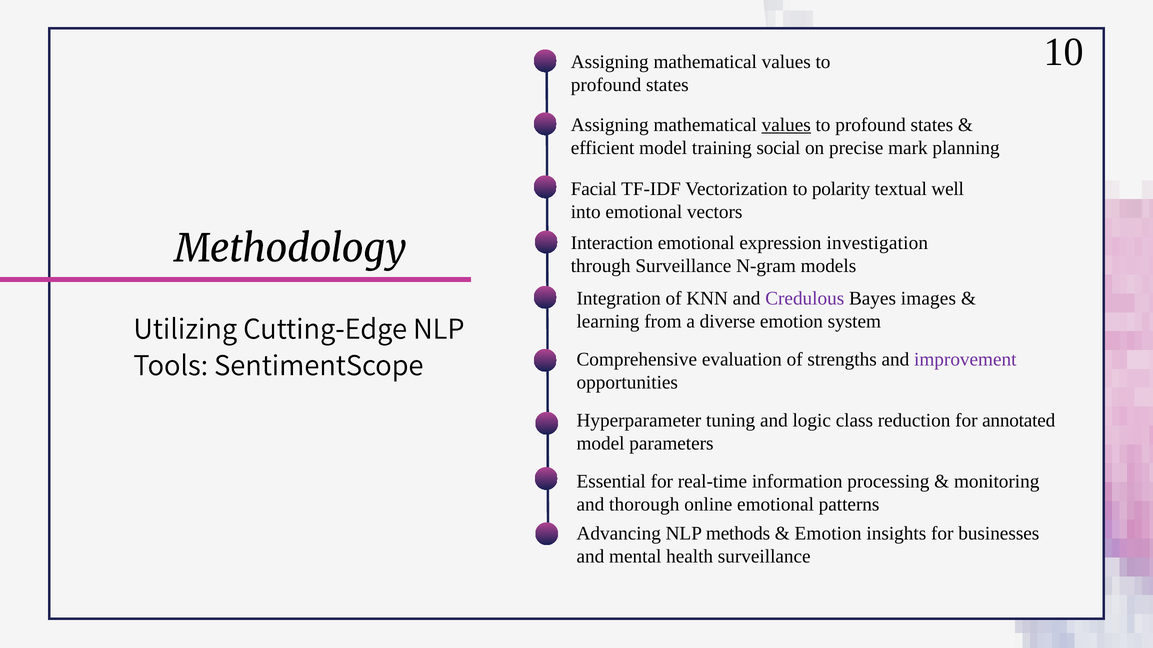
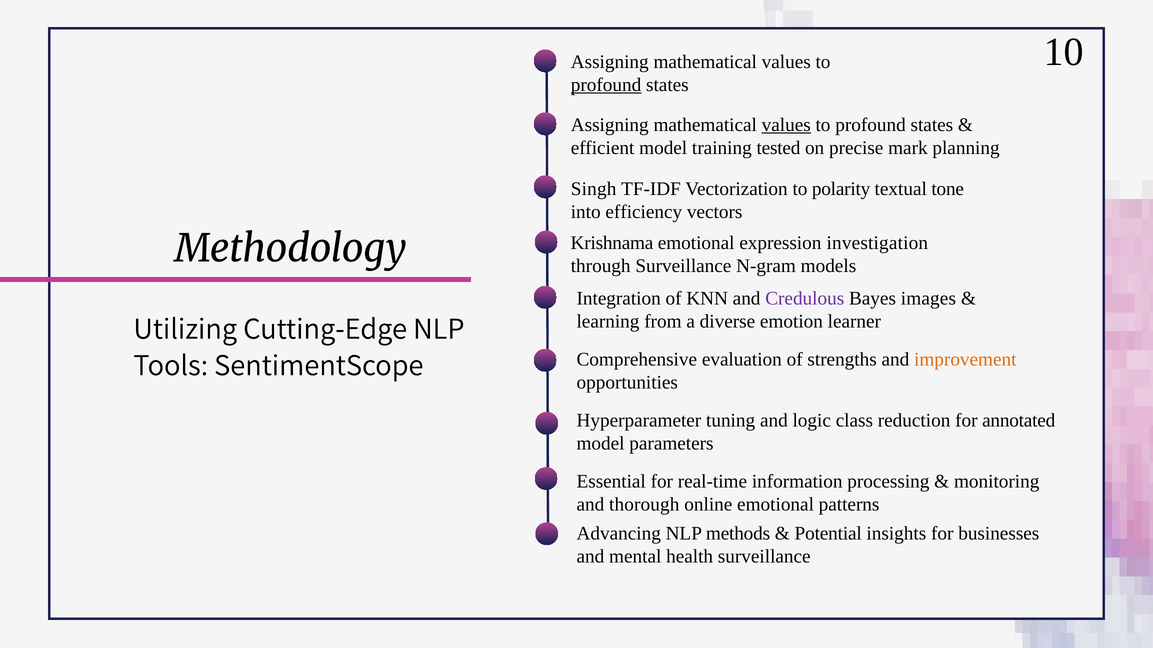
profound underline: none -> present (606, 85)
social: social -> tested (778, 148)
Facial: Facial -> Singh (594, 189)
well: well -> tone (948, 189)
into emotional: emotional -> efficiency (644, 212)
Interaction: Interaction -> Krishnama (612, 243)
system: system -> learner (854, 322)
improvement colour: purple -> orange (965, 360)
Emotion: Emotion -> Potential (828, 534)
